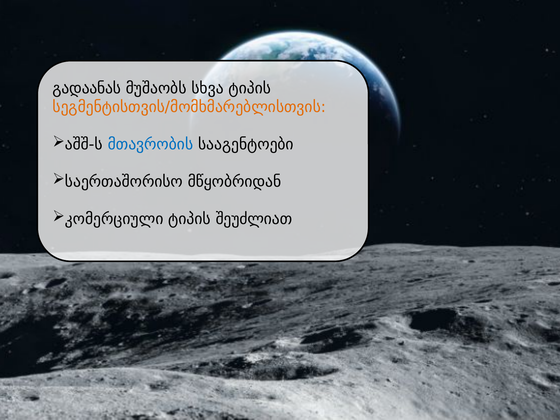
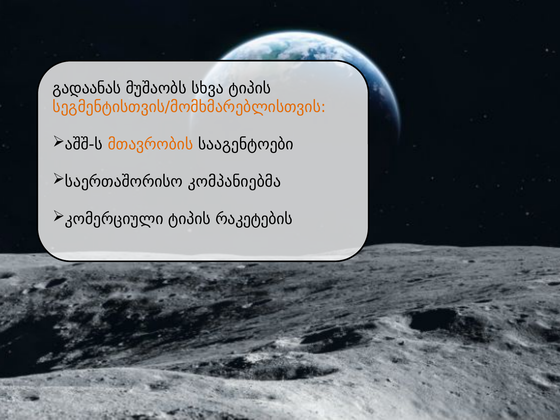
მთავრობის colour: blue -> orange (150, 144)
მწყობრიდან: მწყობრიდან -> კომპანიებმა (234, 182)
შეუძლიათ: შეუძლიათ -> რაკეტების (254, 219)
